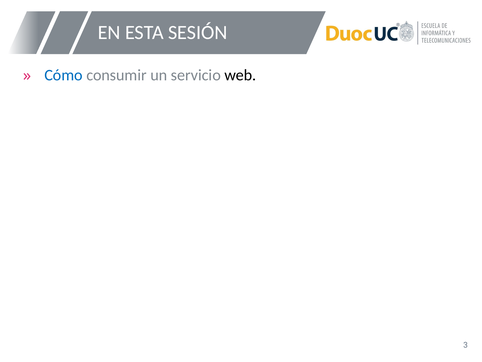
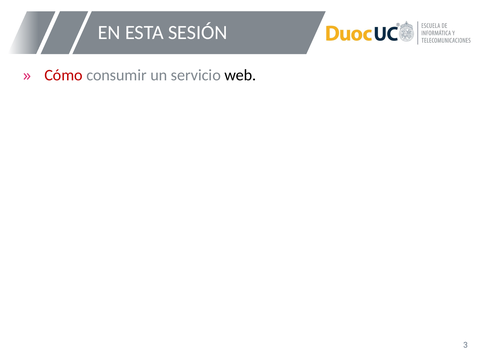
Cómo colour: blue -> red (64, 75)
